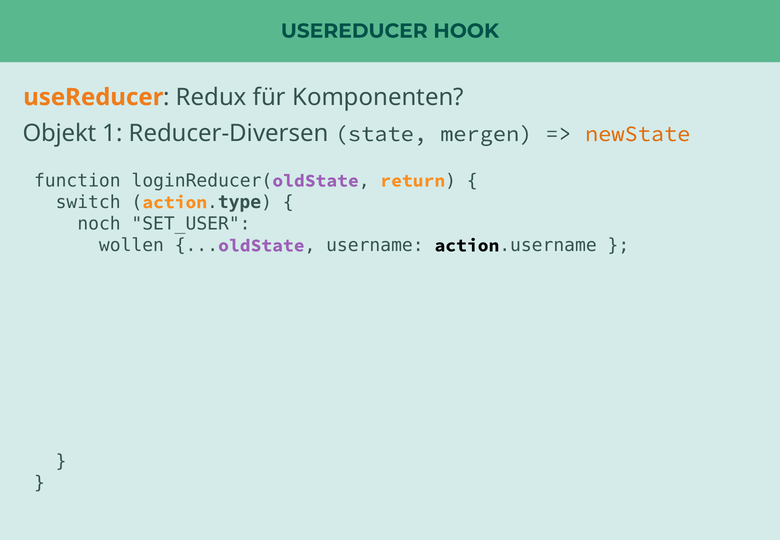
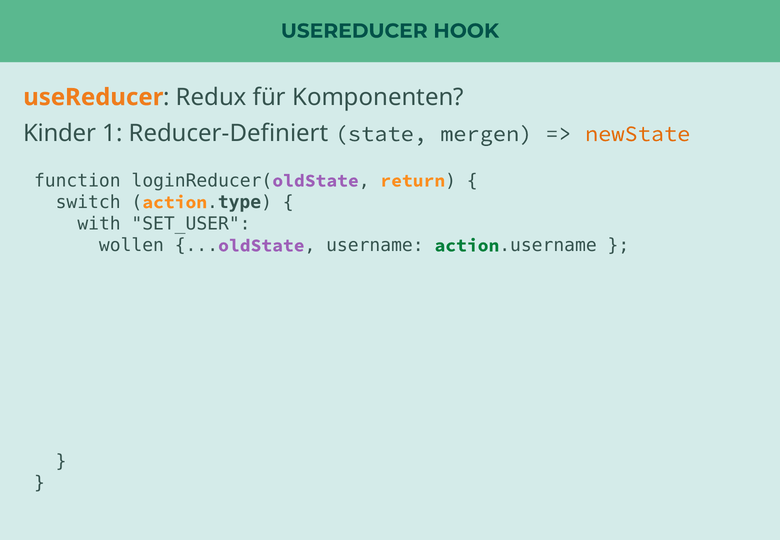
Objekt: Objekt -> Kinder (60, 133)
Reducer-Diversen: Reducer-Diversen -> Reducer-Definiert (229, 133)
noch: noch -> with (99, 224)
action colour: black -> green (467, 245)
